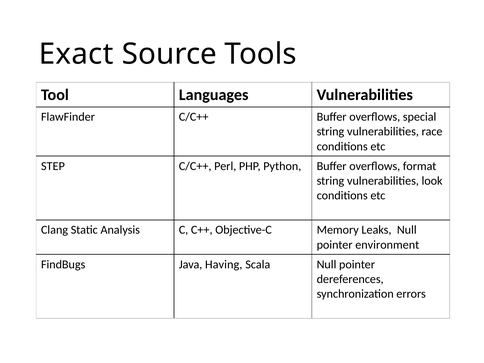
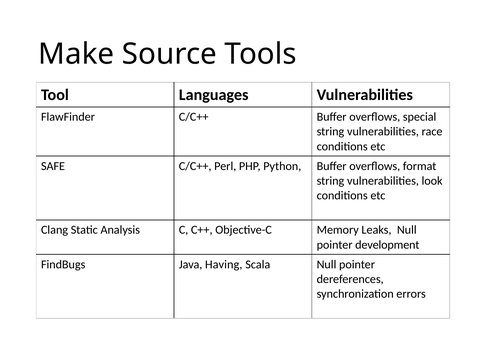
Exact: Exact -> Make (76, 54)
STEP: STEP -> SAFE (53, 166)
environment: environment -> development (387, 245)
